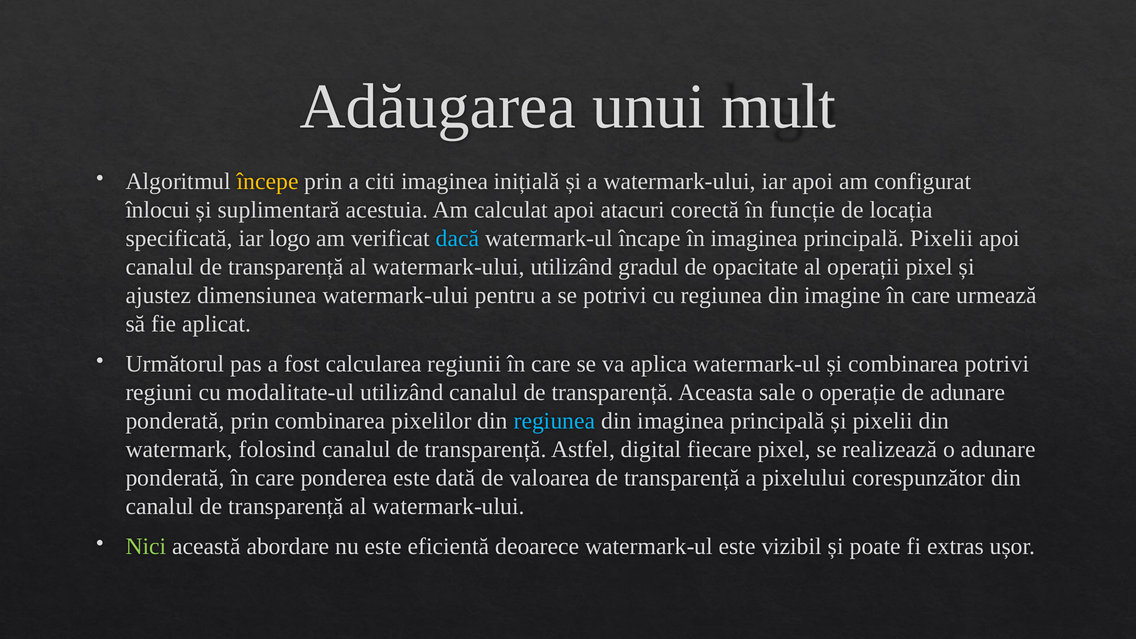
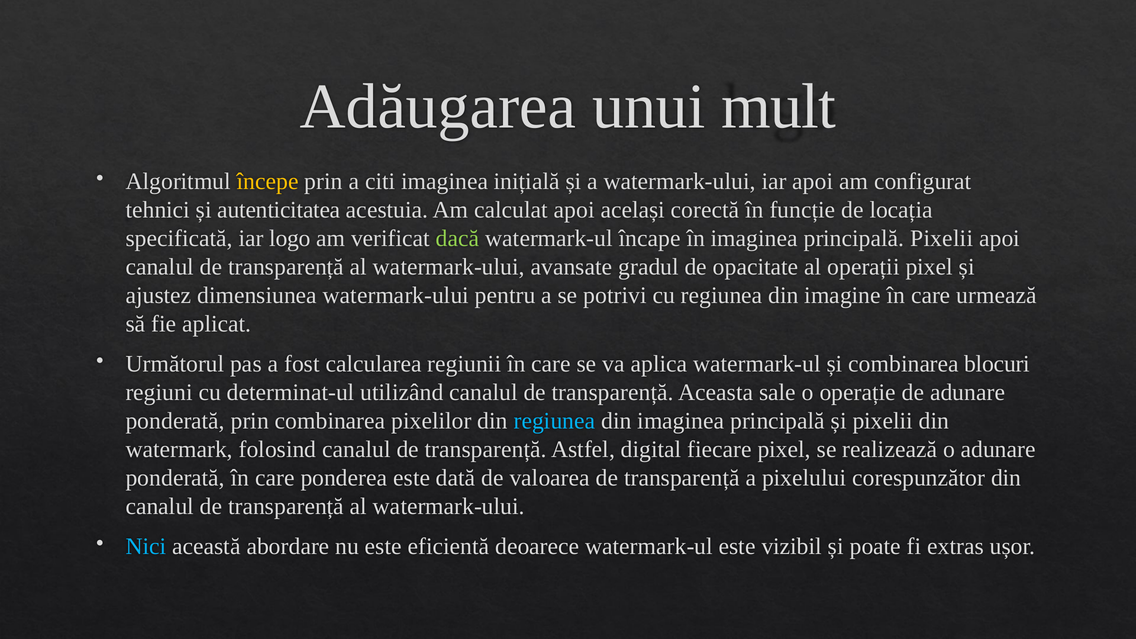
înlocui: înlocui -> tehnici (158, 210)
suplimentară: suplimentară -> autenticitatea (279, 210)
atacuri: atacuri -> același (633, 210)
dacă colour: light blue -> light green (458, 238)
watermark-ului utilizând: utilizând -> avansate (571, 267)
combinarea potrivi: potrivi -> blocuri (997, 364)
modalitate-ul: modalitate-ul -> determinat-ul (291, 393)
Nici colour: light green -> light blue (146, 547)
